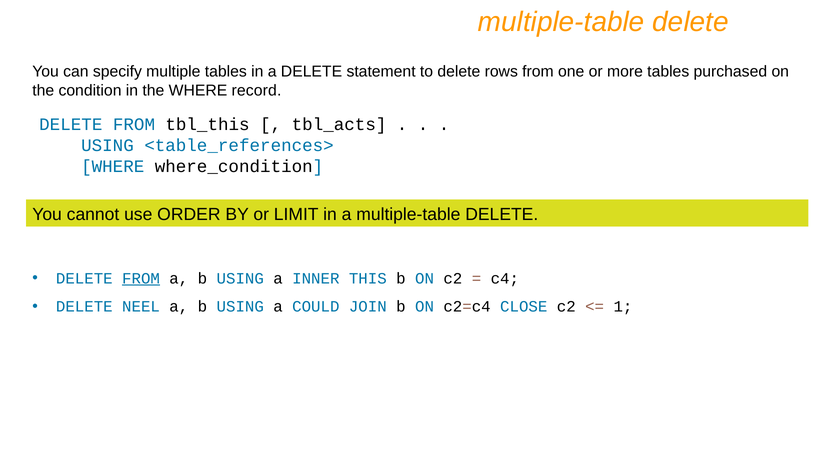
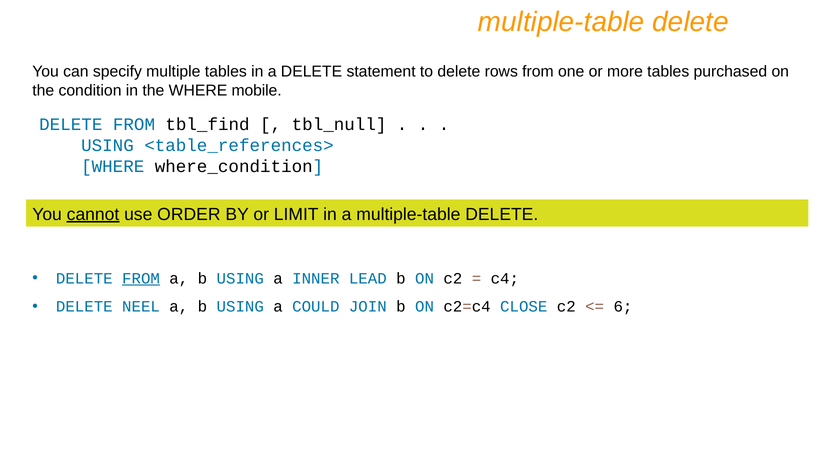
record: record -> mobile (257, 90)
tbl_this: tbl_this -> tbl_find (208, 124)
tbl_acts: tbl_acts -> tbl_null (339, 124)
cannot underline: none -> present (93, 214)
THIS: THIS -> LEAD (368, 278)
1: 1 -> 6 (623, 306)
